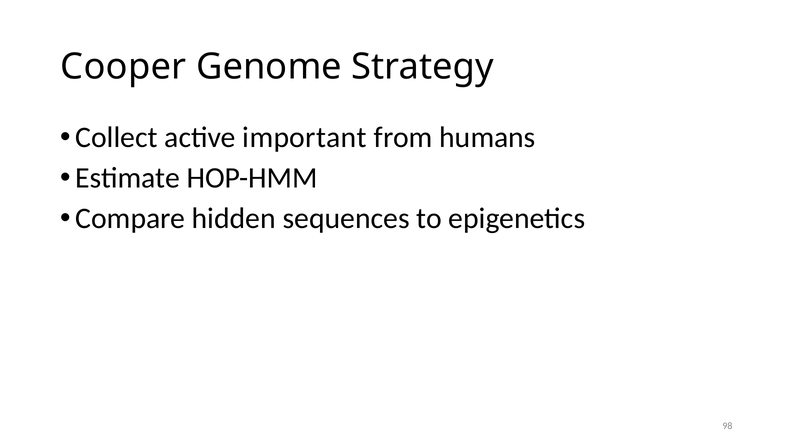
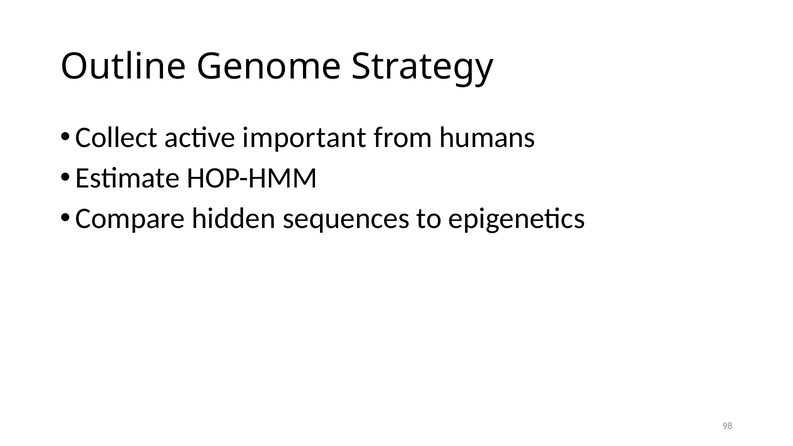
Cooper: Cooper -> Outline (123, 67)
